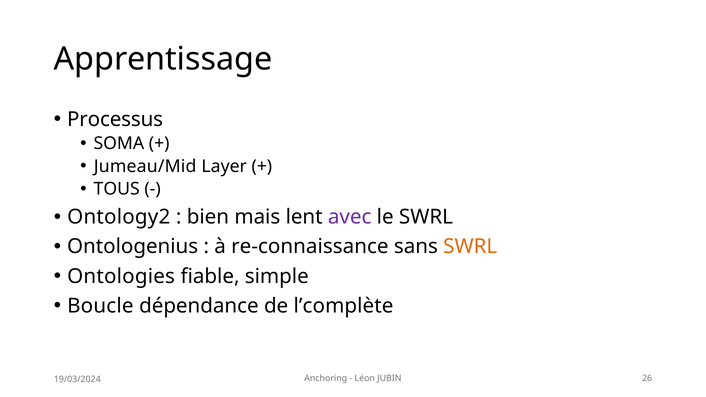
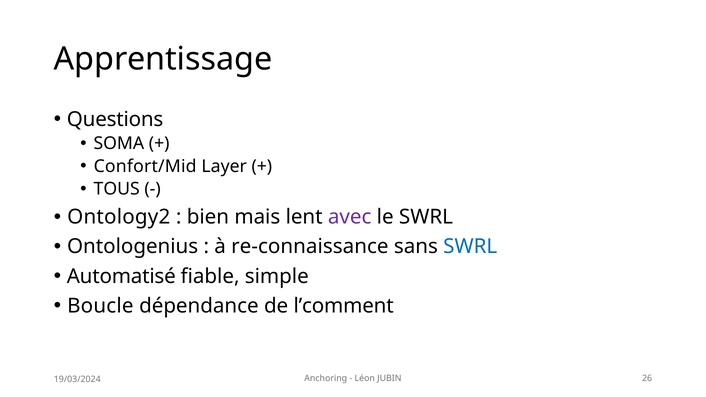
Processus: Processus -> Questions (115, 119)
Jumeau/Mid: Jumeau/Mid -> Confort/Mid (145, 166)
SWRL colour: orange -> blue (470, 247)
Ontologies: Ontologies -> Automatisé (121, 276)
l’complète: l’complète -> l’comment (344, 306)
